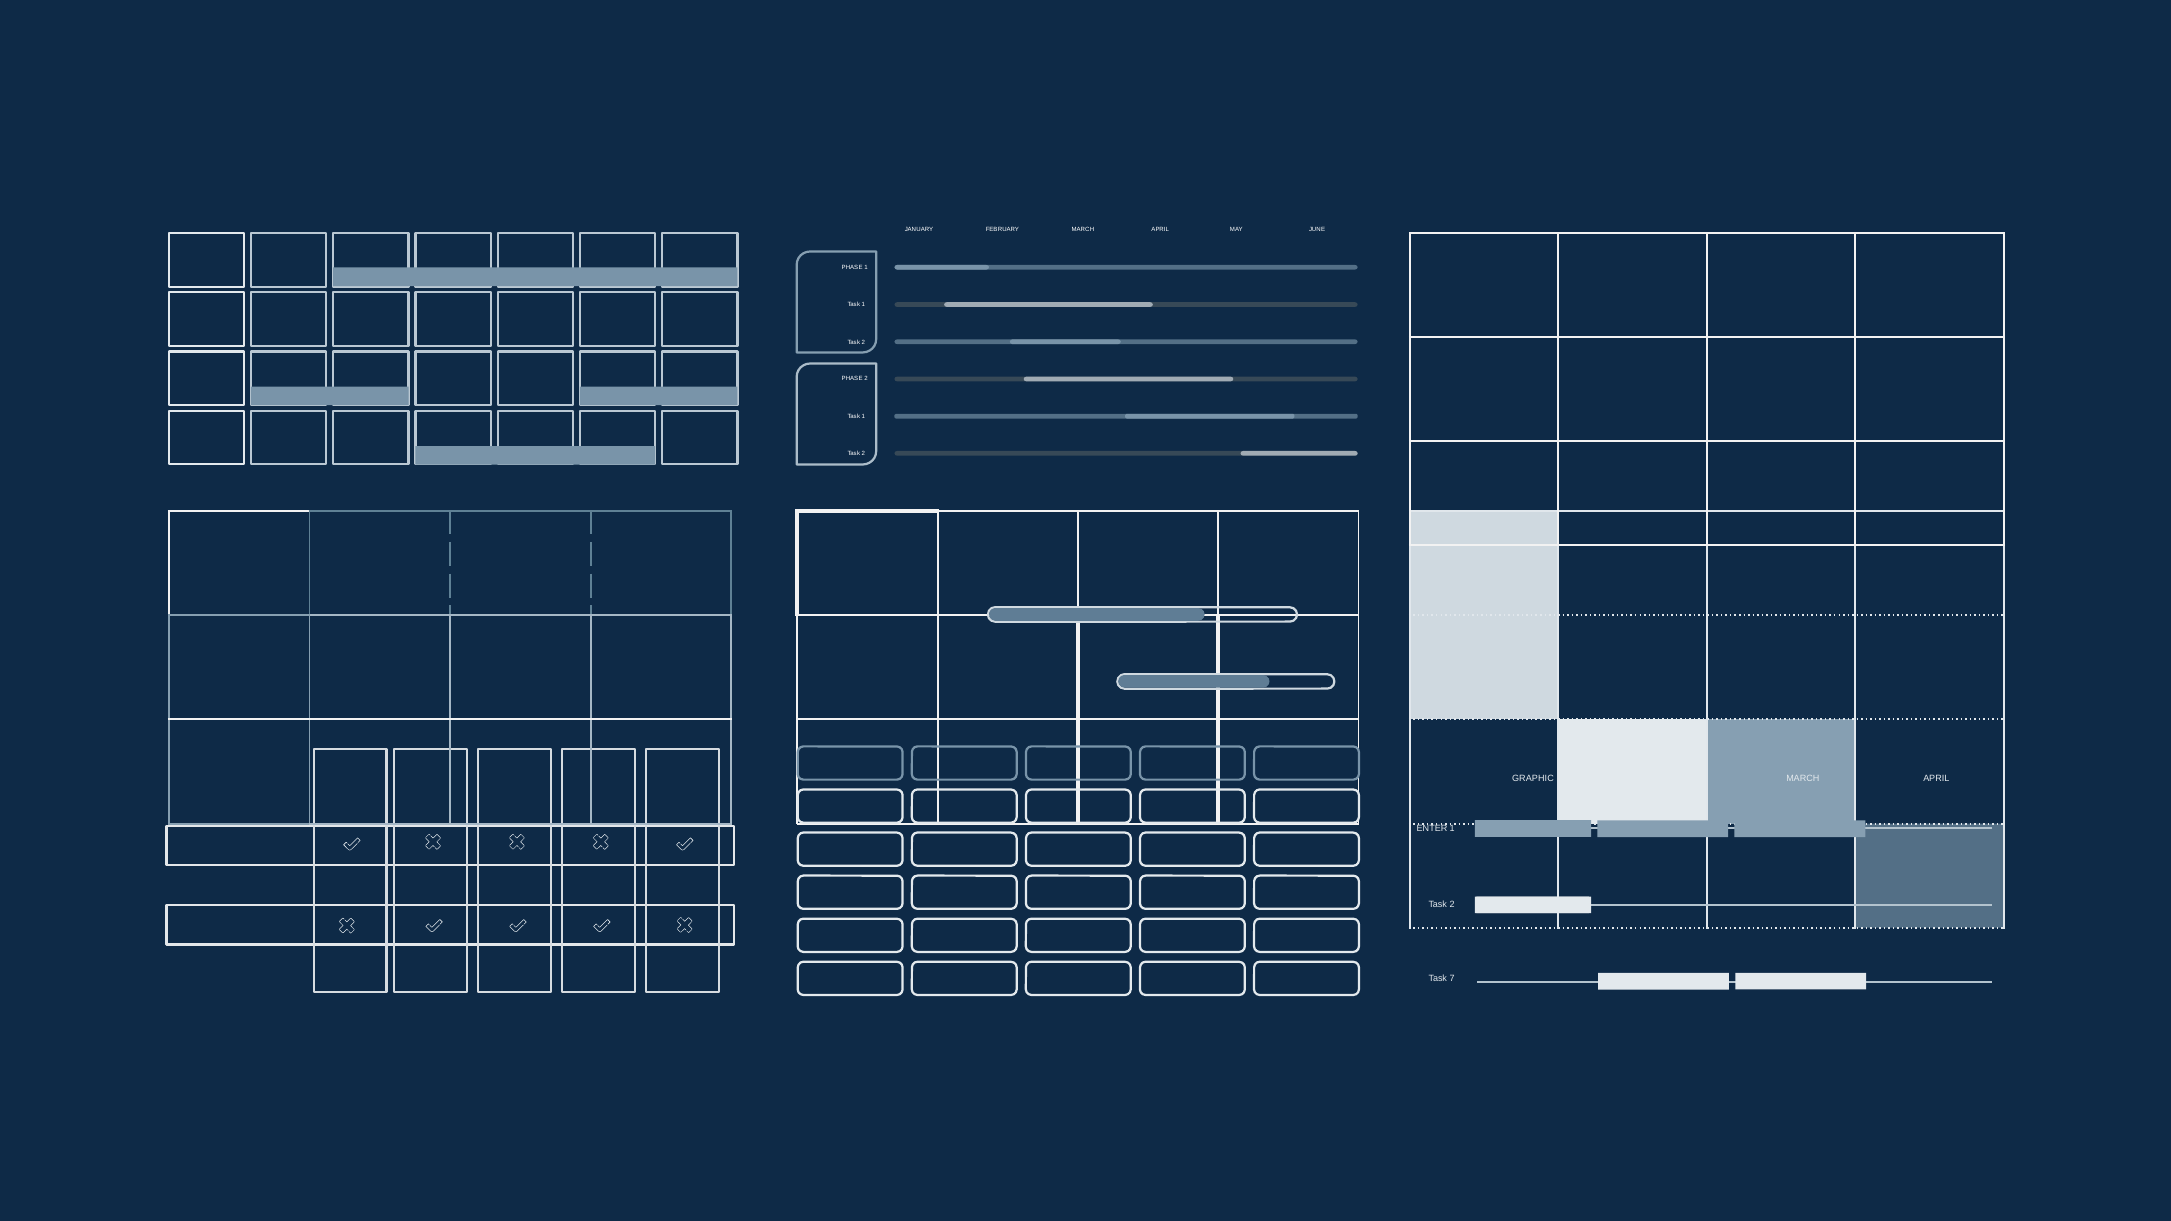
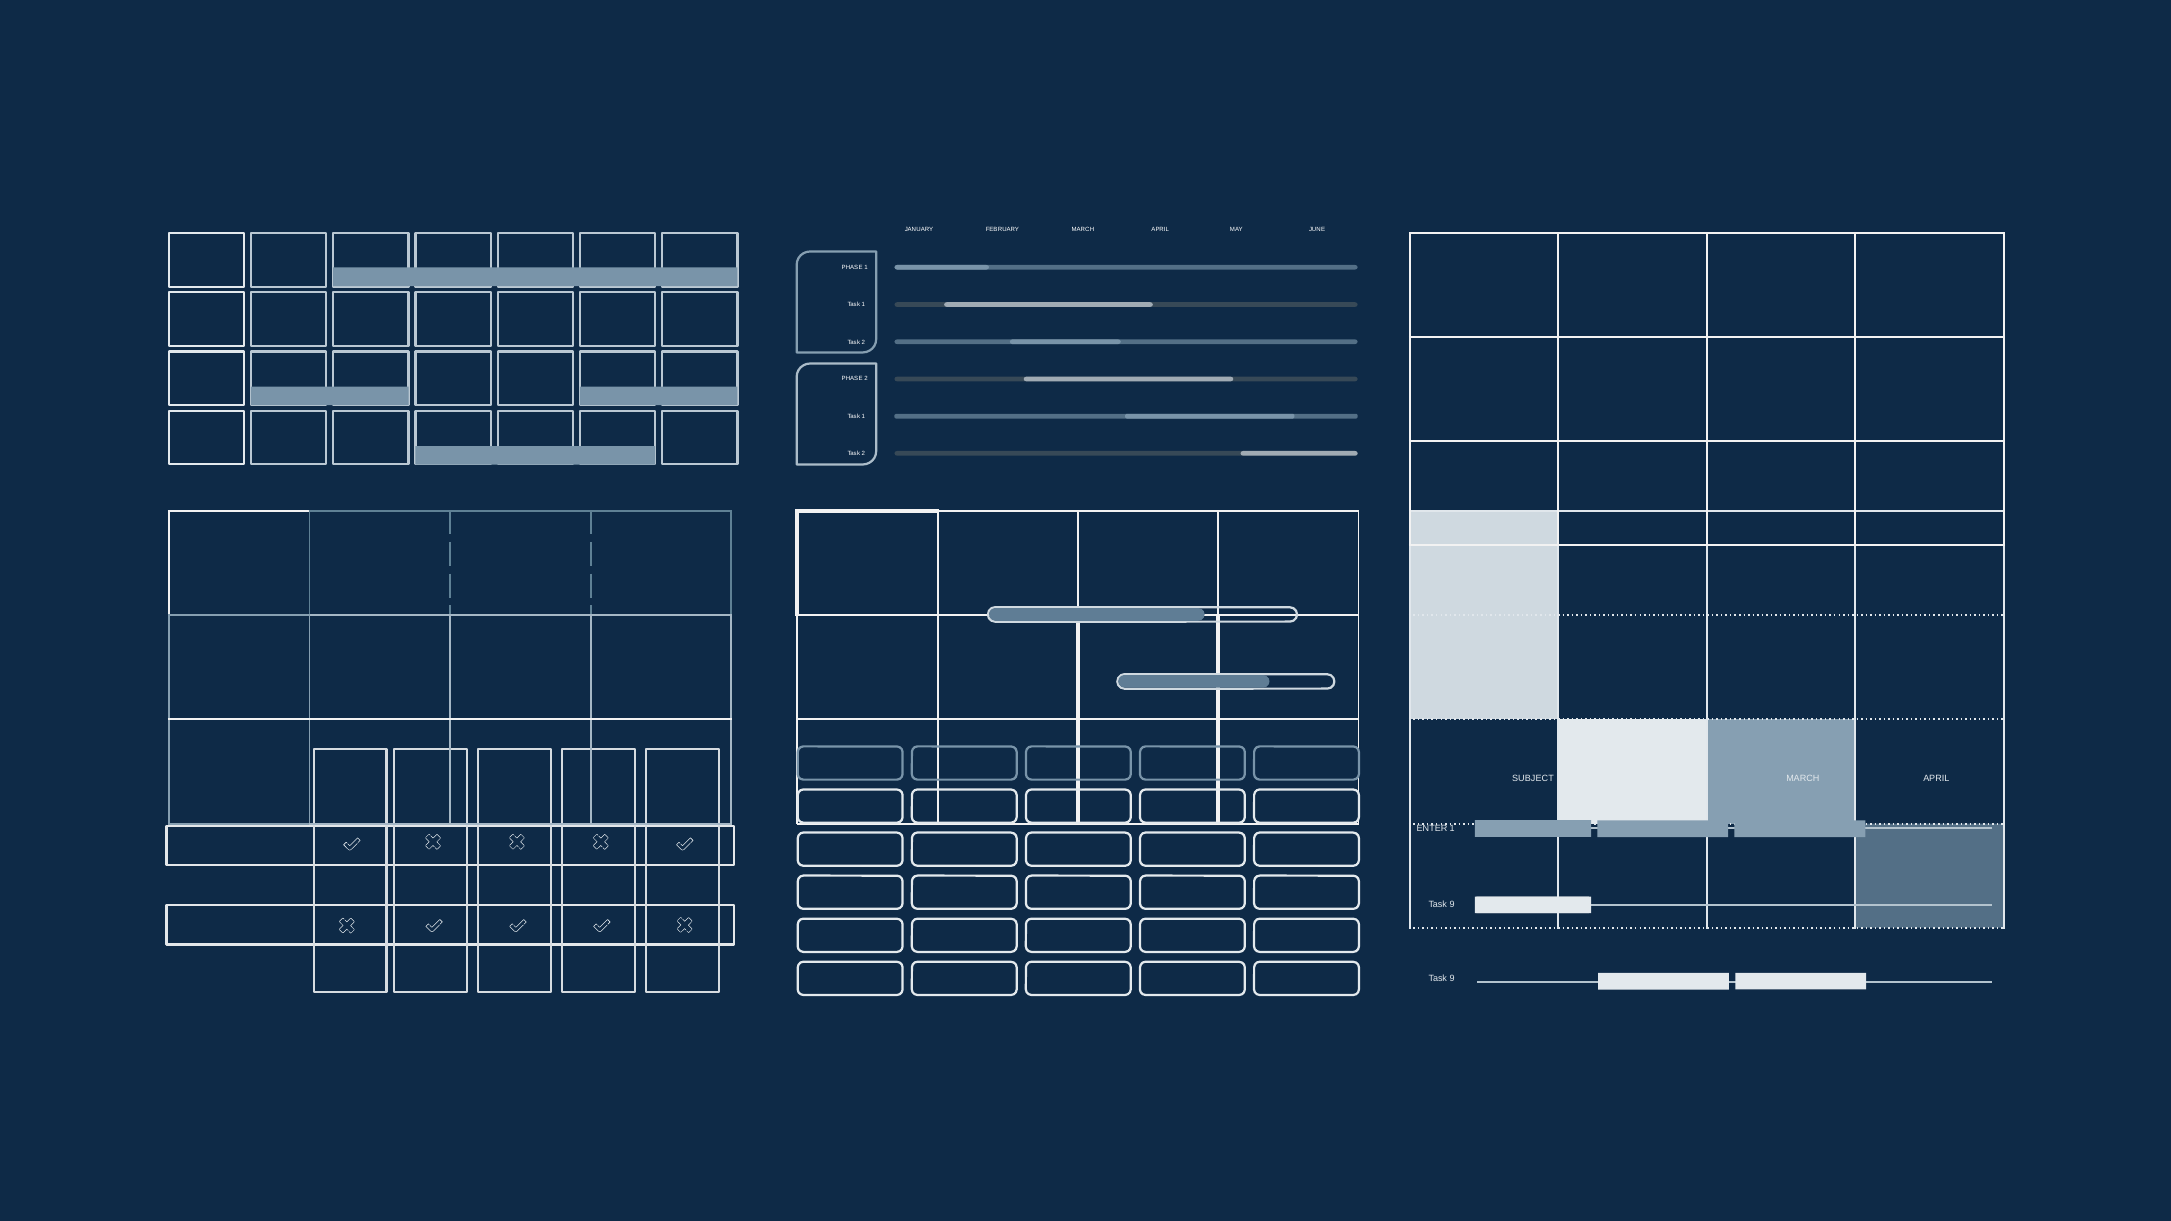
GRAPHIC: GRAPHIC -> SUBJECT (1533, 779)
2: 2 -> 9 (1452, 904)
7: 7 -> 9 (1452, 979)
